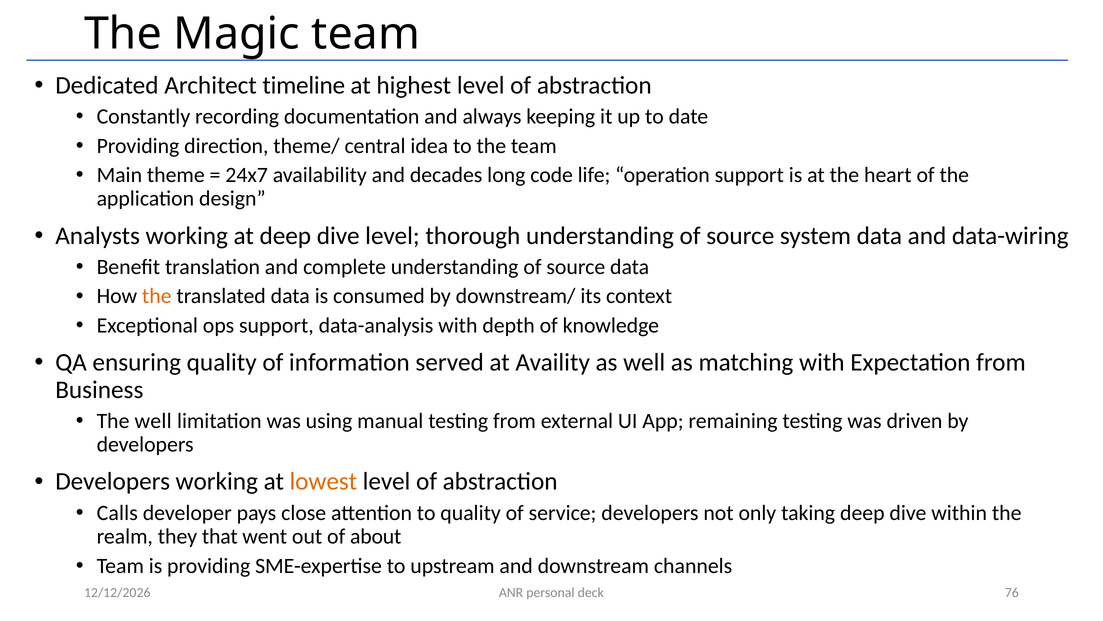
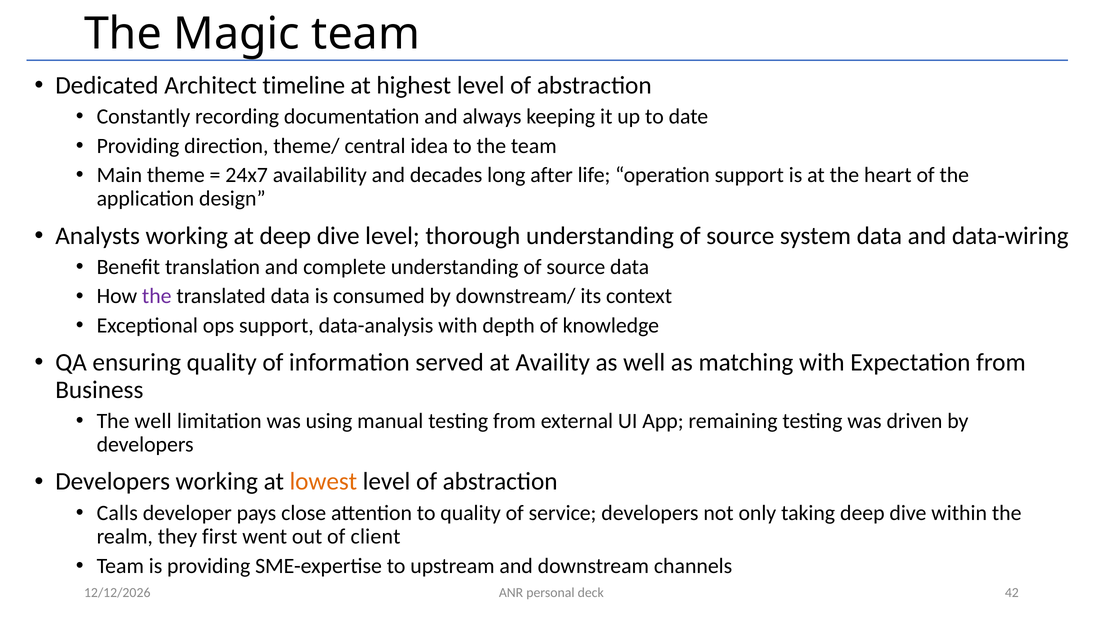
code: code -> after (552, 175)
the colour: orange -> purple (157, 296)
that: that -> first (220, 536)
about: about -> client (376, 536)
76: 76 -> 42 (1012, 592)
